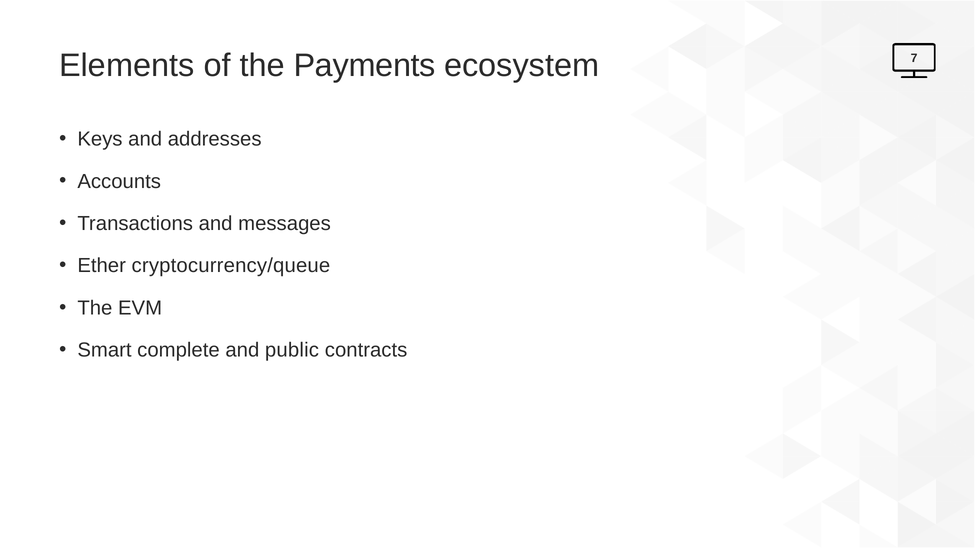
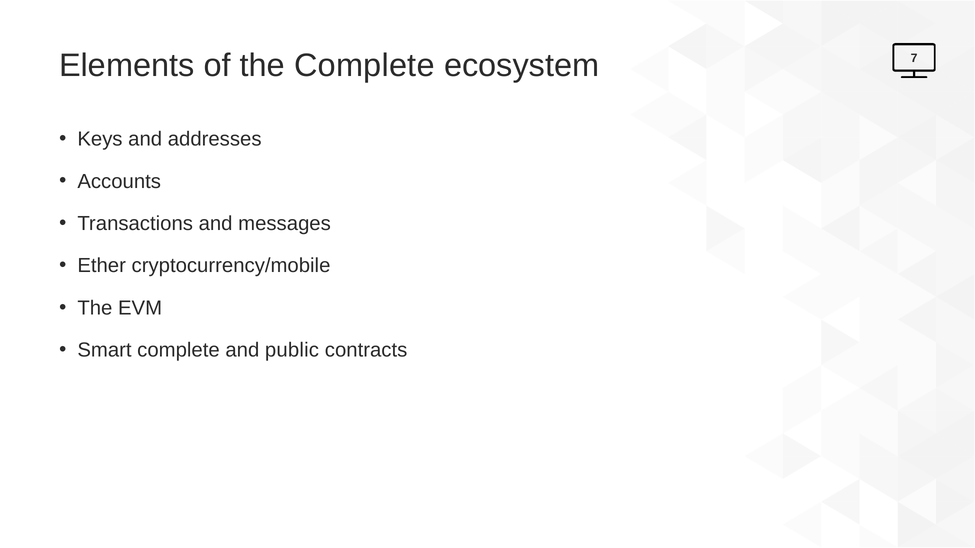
the Payments: Payments -> Complete (364, 66)
cryptocurrency/queue: cryptocurrency/queue -> cryptocurrency/mobile (231, 266)
